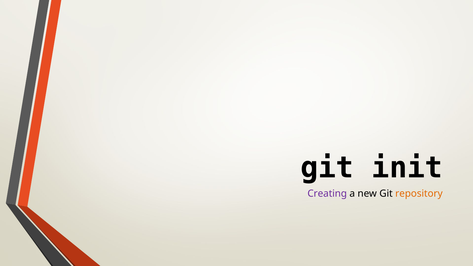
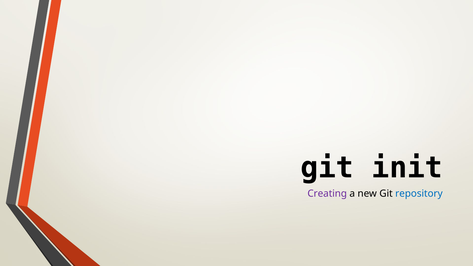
repository colour: orange -> blue (419, 194)
